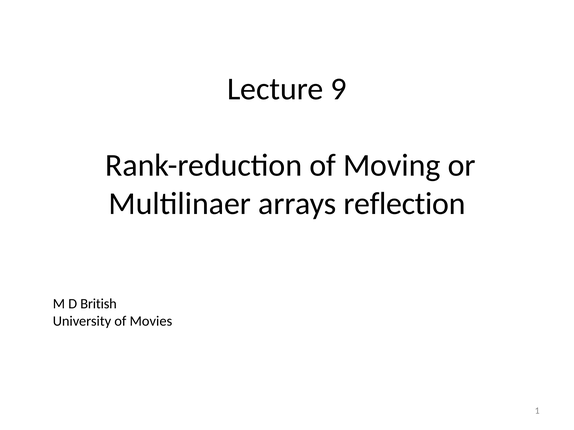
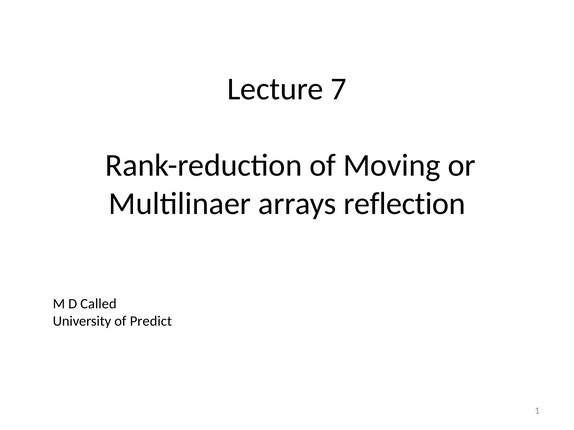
9: 9 -> 7 (339, 89)
British: British -> Called (98, 304)
Movies: Movies -> Predict (151, 321)
